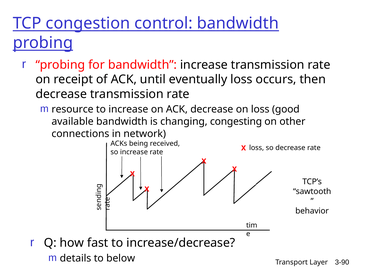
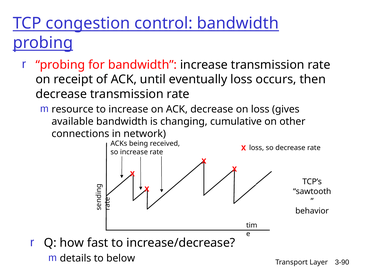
good: good -> gives (286, 109)
congesting: congesting -> cumulative (236, 121)
